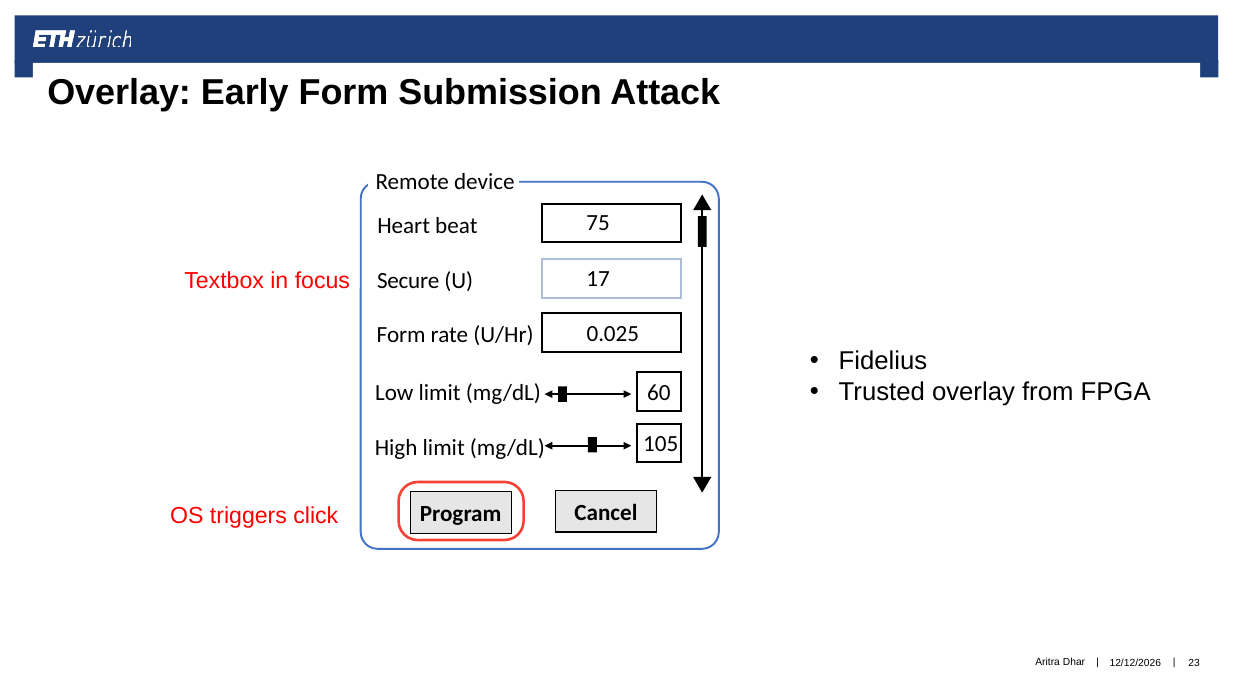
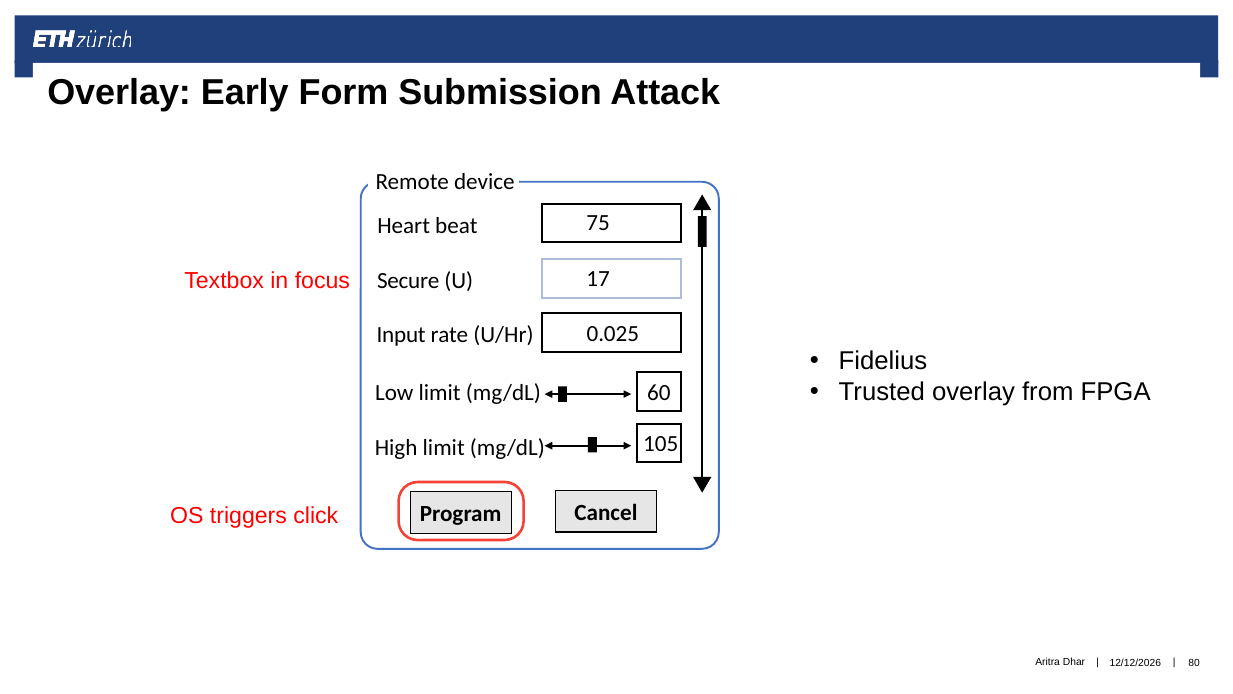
Form: Form -> Input (401, 335)
23: 23 -> 80 (1194, 663)
